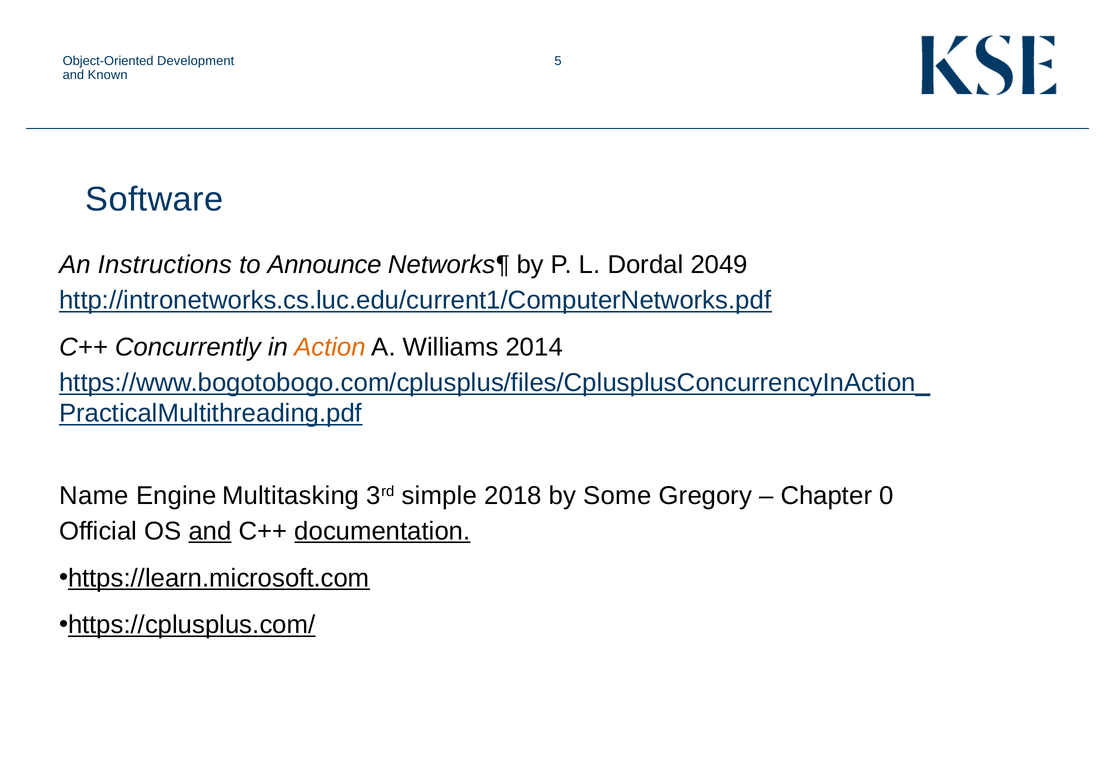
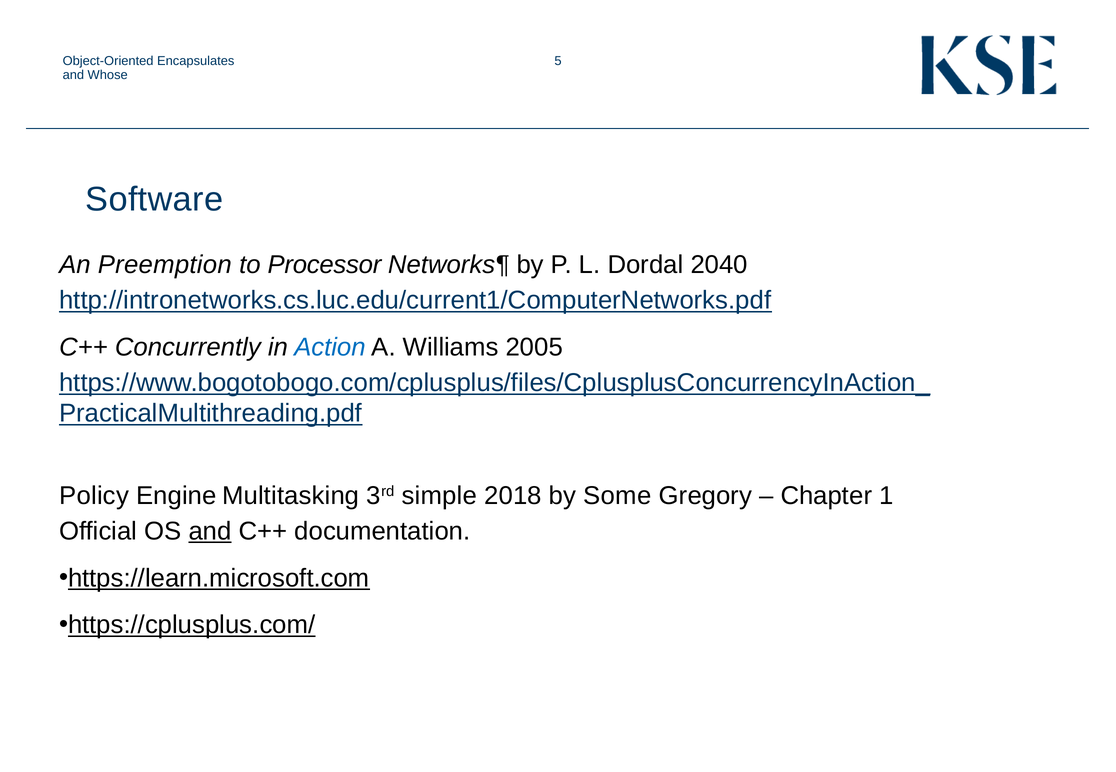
Development: Development -> Encapsulates (196, 61)
Known: Known -> Whose (108, 75)
Instructions: Instructions -> Preemption (165, 265)
Announce: Announce -> Processor (324, 265)
2049: 2049 -> 2040 (719, 265)
Action colour: orange -> blue (330, 348)
2014: 2014 -> 2005 (534, 348)
Name: Name -> Policy (94, 496)
0: 0 -> 1 (886, 496)
documentation underline: present -> none (382, 532)
